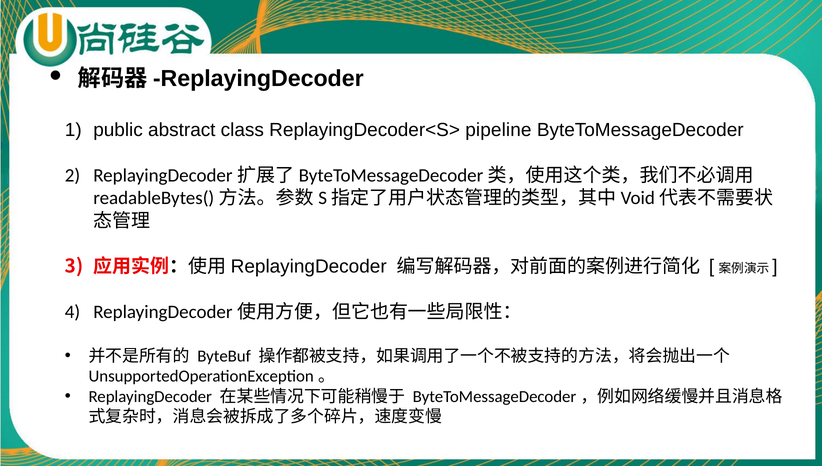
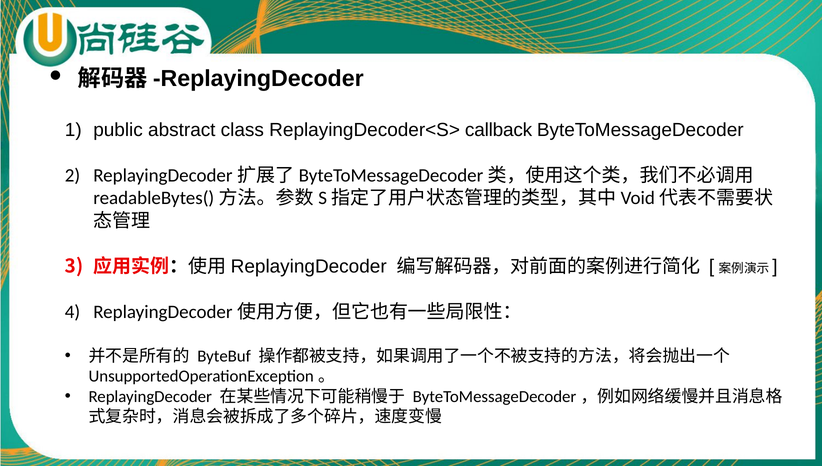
pipeline: pipeline -> callback (499, 130)
